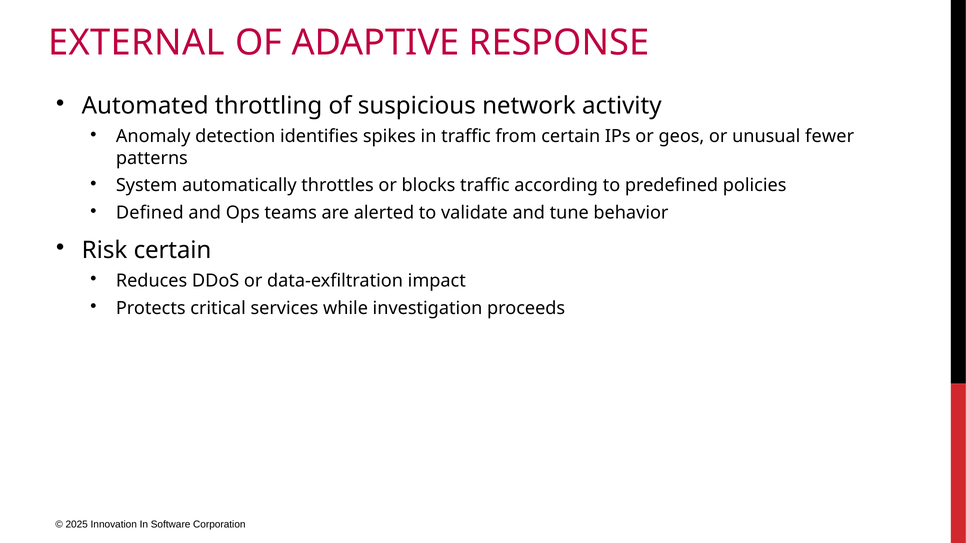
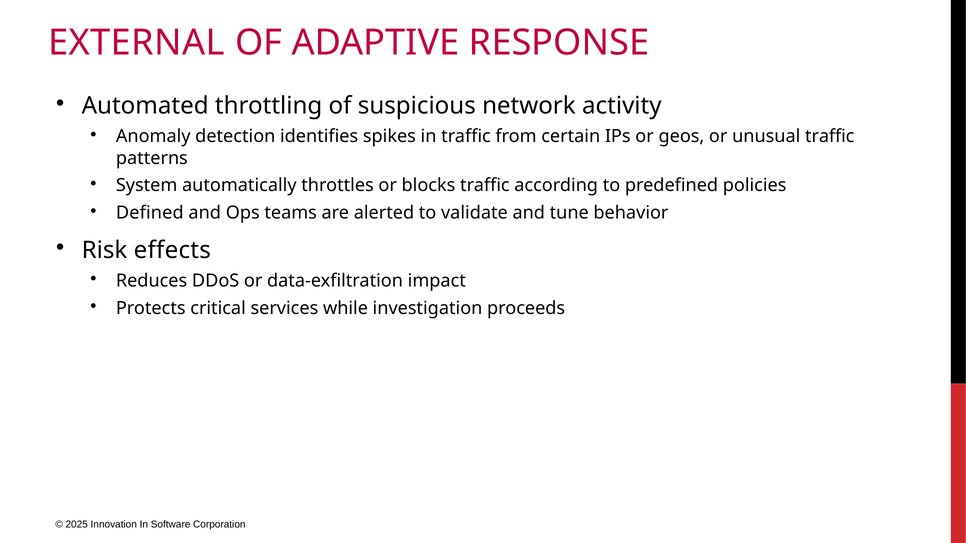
unusual fewer: fewer -> traffic (830, 136)
Risk certain: certain -> effects (172, 250)
